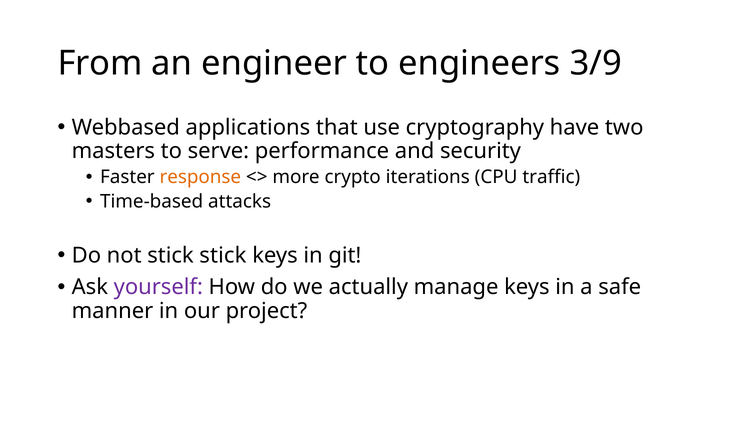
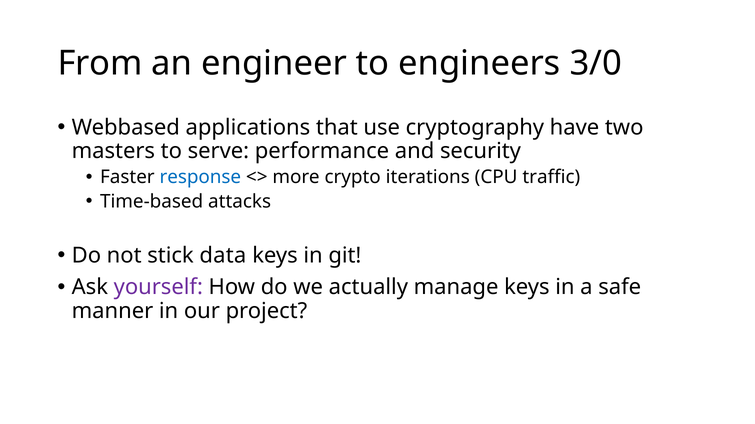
3/9: 3/9 -> 3/0 (596, 63)
response colour: orange -> blue (200, 177)
stick stick: stick -> data (223, 256)
